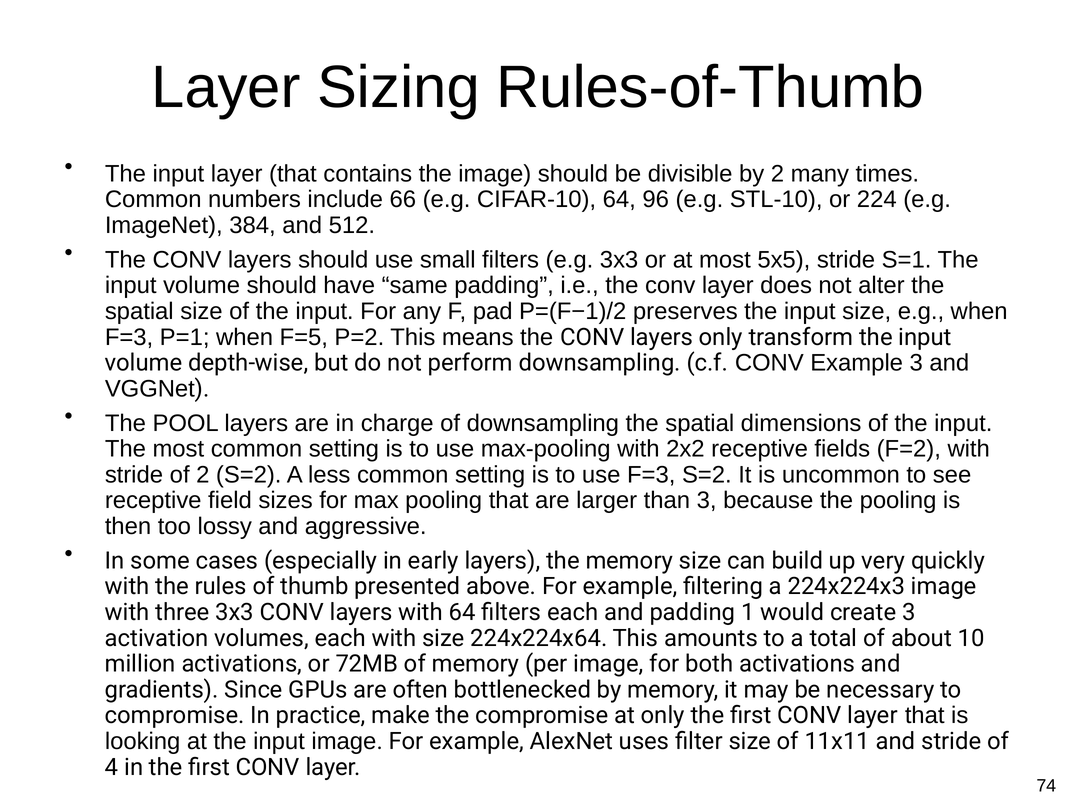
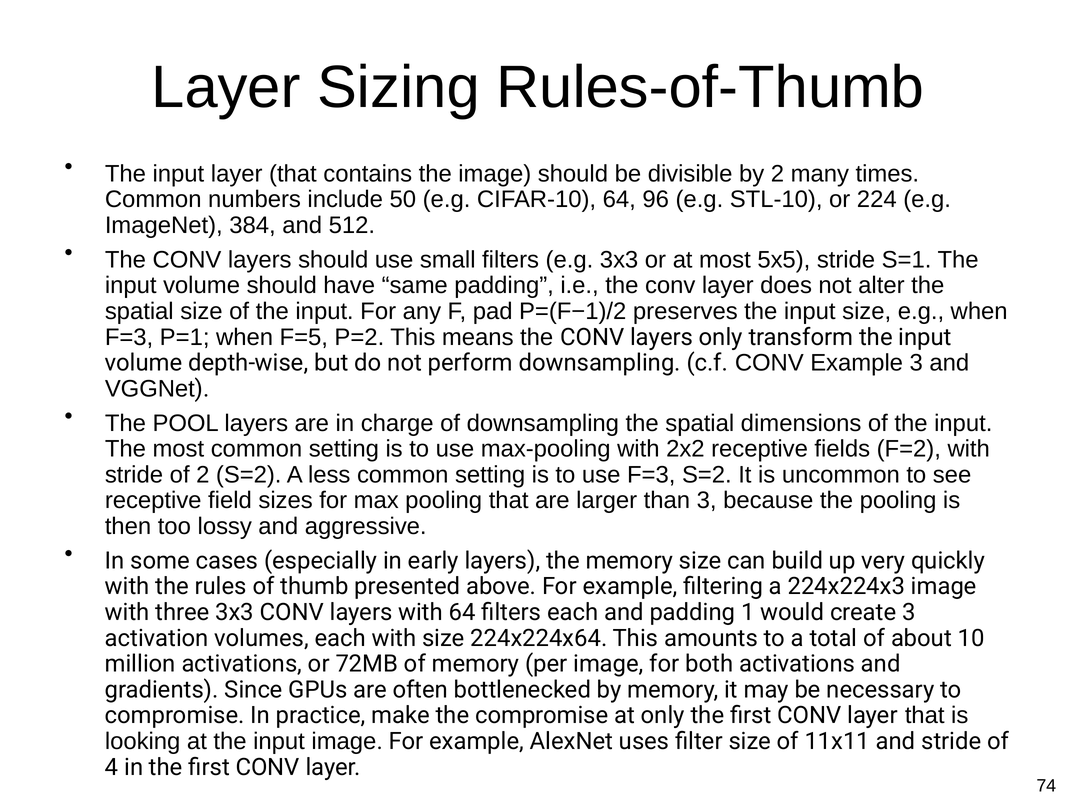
66: 66 -> 50 (403, 200)
